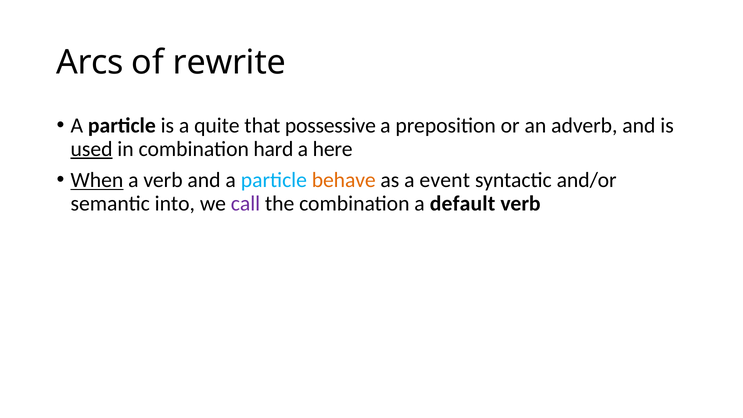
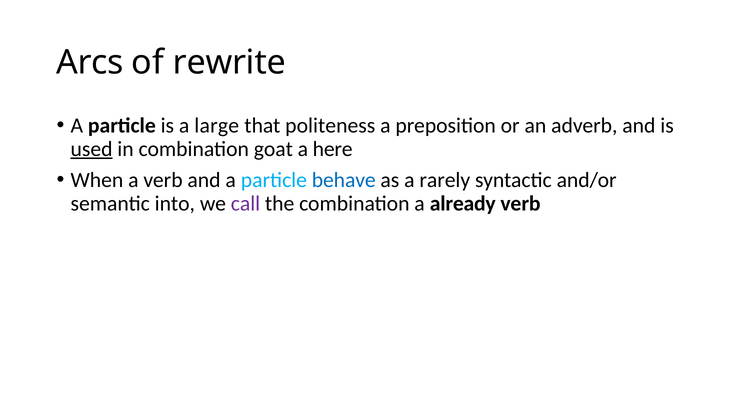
quite: quite -> large (217, 126)
possessive: possessive -> politeness (330, 126)
hard: hard -> goat (273, 149)
When underline: present -> none (97, 180)
behave colour: orange -> blue (344, 180)
event: event -> rarely (445, 180)
default: default -> already (463, 203)
